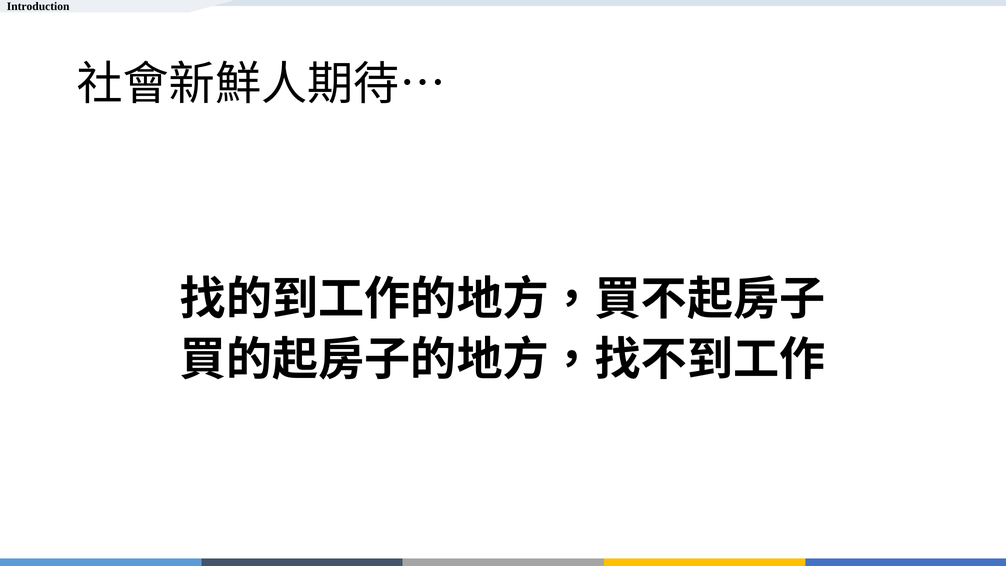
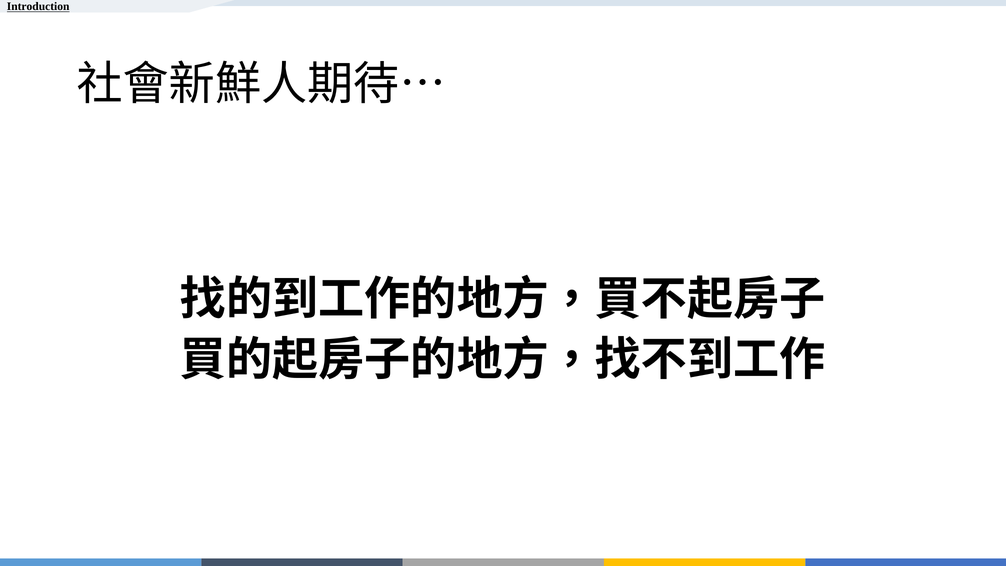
Introduction underline: none -> present (38, 7)
